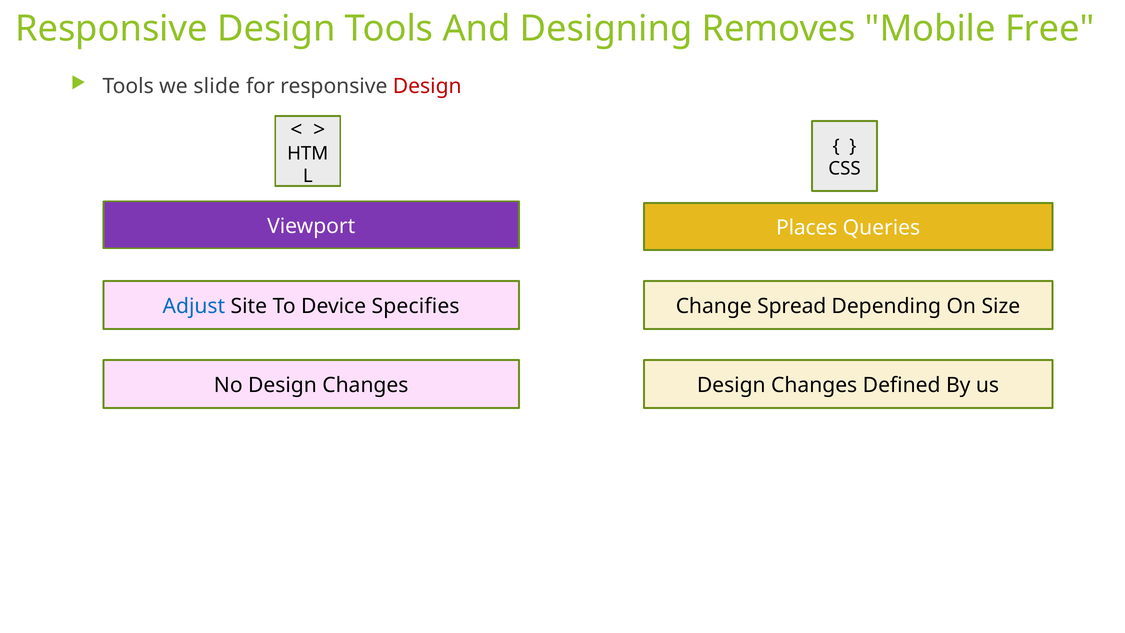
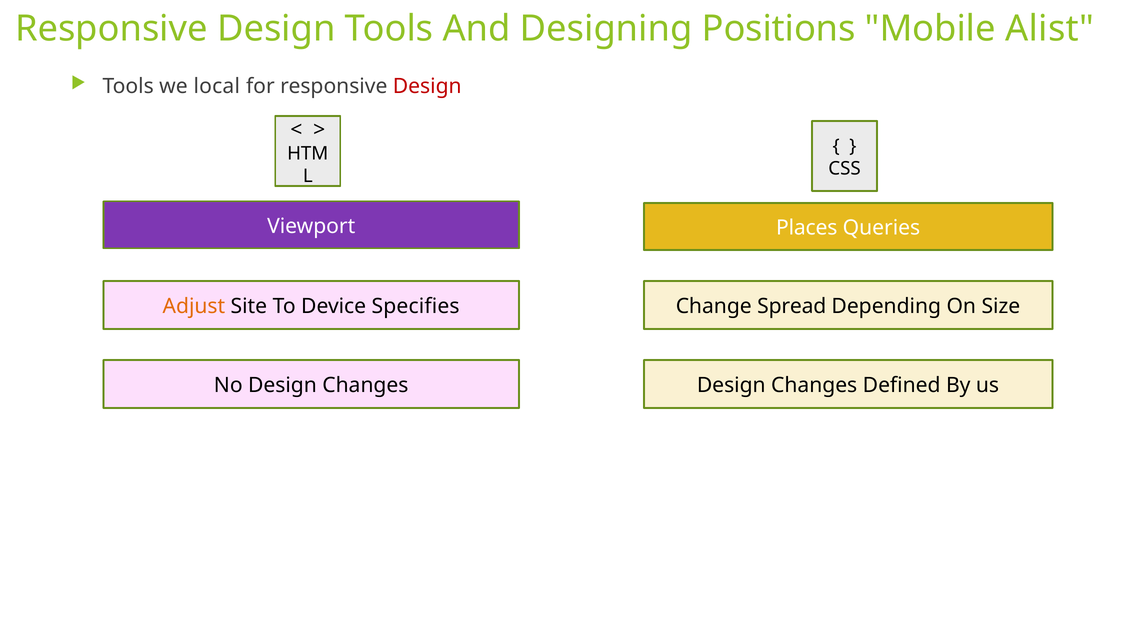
Removes: Removes -> Positions (779, 29)
Free: Free -> Alist (1050, 29)
slide: slide -> local (217, 86)
Adjust colour: blue -> orange (194, 306)
